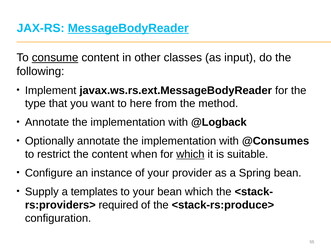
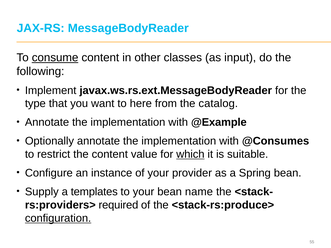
MessageBodyReader underline: present -> none (128, 28)
method: method -> catalog (218, 104)
@Logback: @Logback -> @Example (219, 122)
when: when -> value (144, 154)
bean which: which -> name (199, 192)
configuration underline: none -> present (58, 218)
